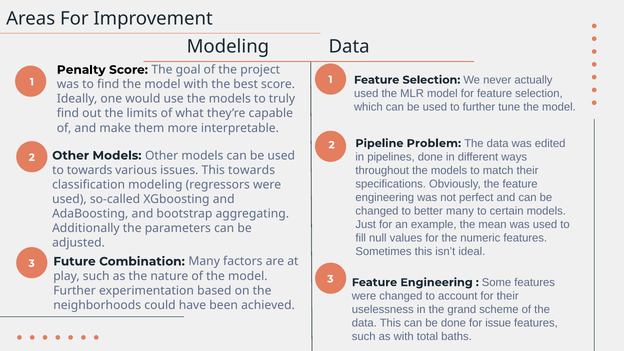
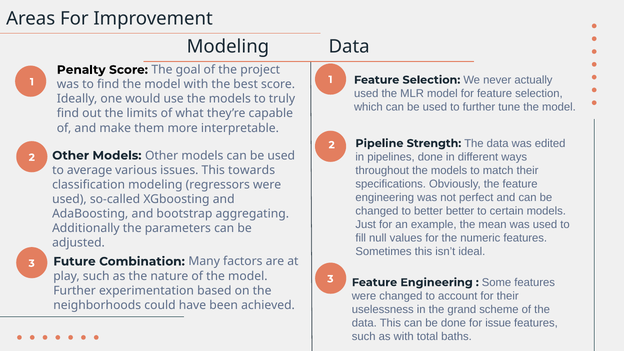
Problem: Problem -> Strength (434, 143)
to towards: towards -> average (90, 170)
better many: many -> better (460, 211)
